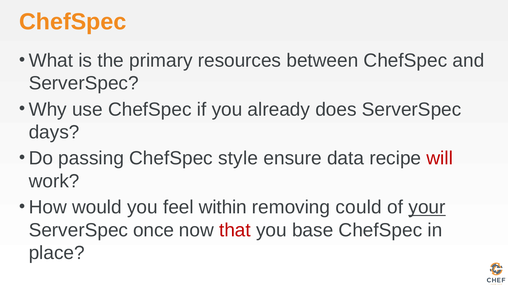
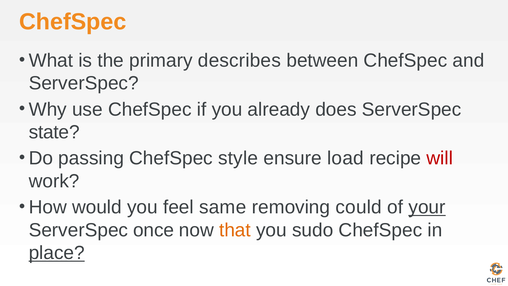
resources: resources -> describes (239, 60)
days: days -> state (54, 132)
data: data -> load (345, 158)
within: within -> same (223, 207)
that colour: red -> orange (235, 230)
base: base -> sudo (313, 230)
place underline: none -> present (57, 253)
